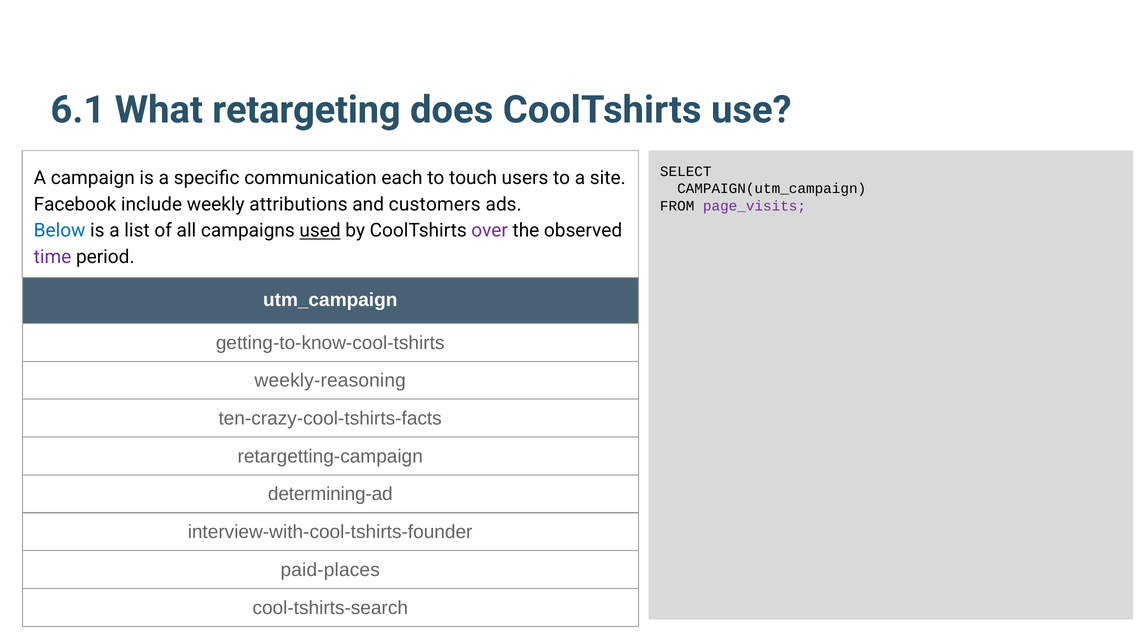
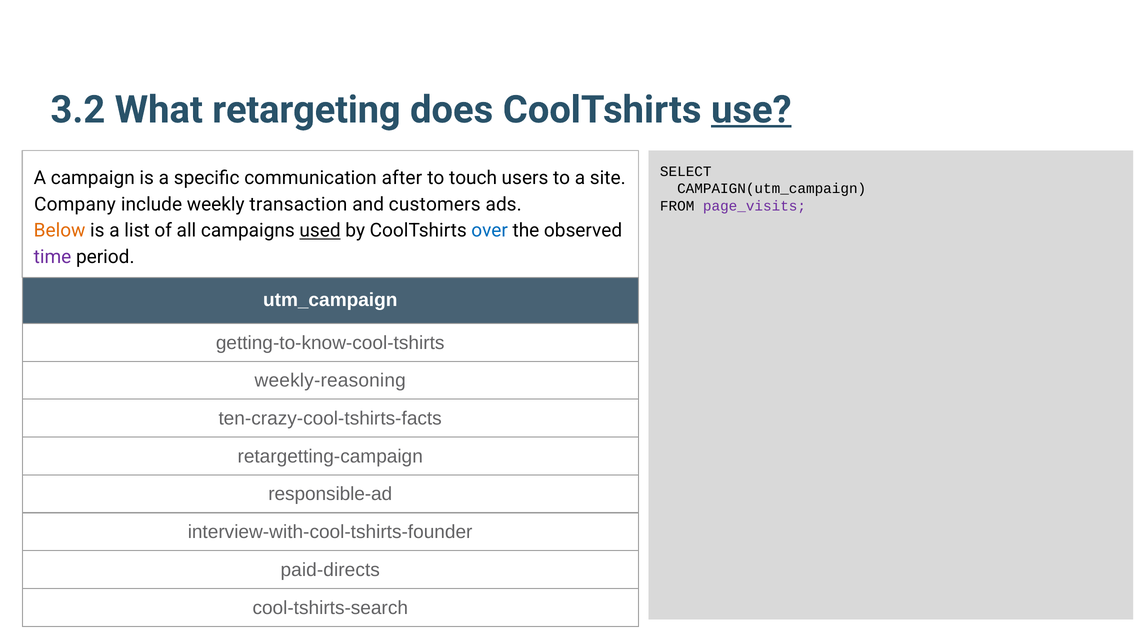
6.1: 6.1 -> 3.2 (78, 110)
use underline: none -> present (751, 110)
each: each -> after (402, 178)
Facebook: Facebook -> Company (75, 204)
attributions: attributions -> transaction (298, 204)
Below colour: blue -> orange (60, 231)
over colour: purple -> blue (490, 231)
determining-ad: determining-ad -> responsible-ad (330, 494)
paid-places: paid-places -> paid-directs (330, 570)
